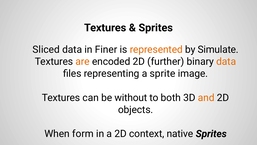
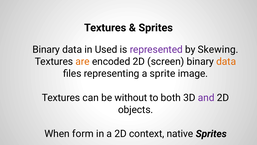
Sliced: Sliced -> Binary (46, 49)
Finer: Finer -> Used (106, 49)
represented colour: orange -> purple (156, 49)
Simulate: Simulate -> Skewing (218, 49)
further: further -> screen (166, 61)
and colour: orange -> purple (206, 97)
